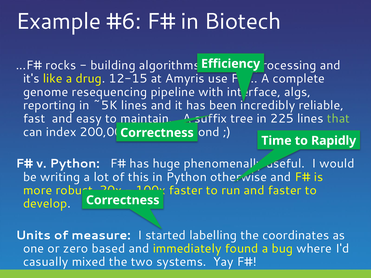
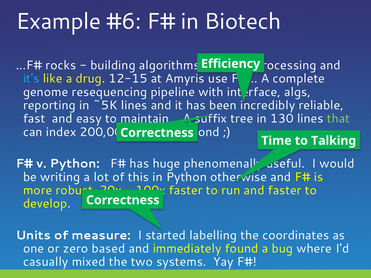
it's colour: white -> light blue (31, 79)
225: 225 -> 130 (282, 119)
Rapidly: Rapidly -> Talking (334, 141)
